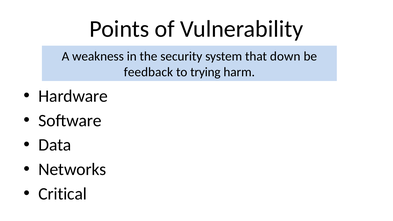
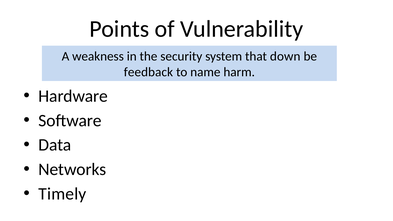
trying: trying -> name (205, 72)
Critical: Critical -> Timely (62, 194)
